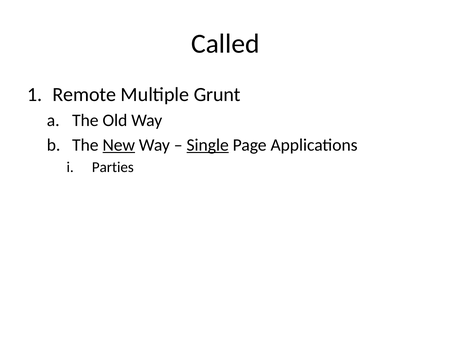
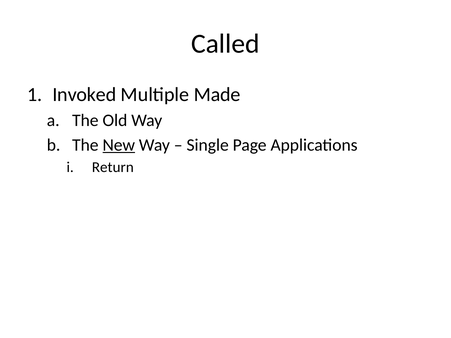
Remote: Remote -> Invoked (84, 95)
Grunt: Grunt -> Made (217, 95)
Single underline: present -> none (208, 145)
Parties: Parties -> Return (113, 167)
